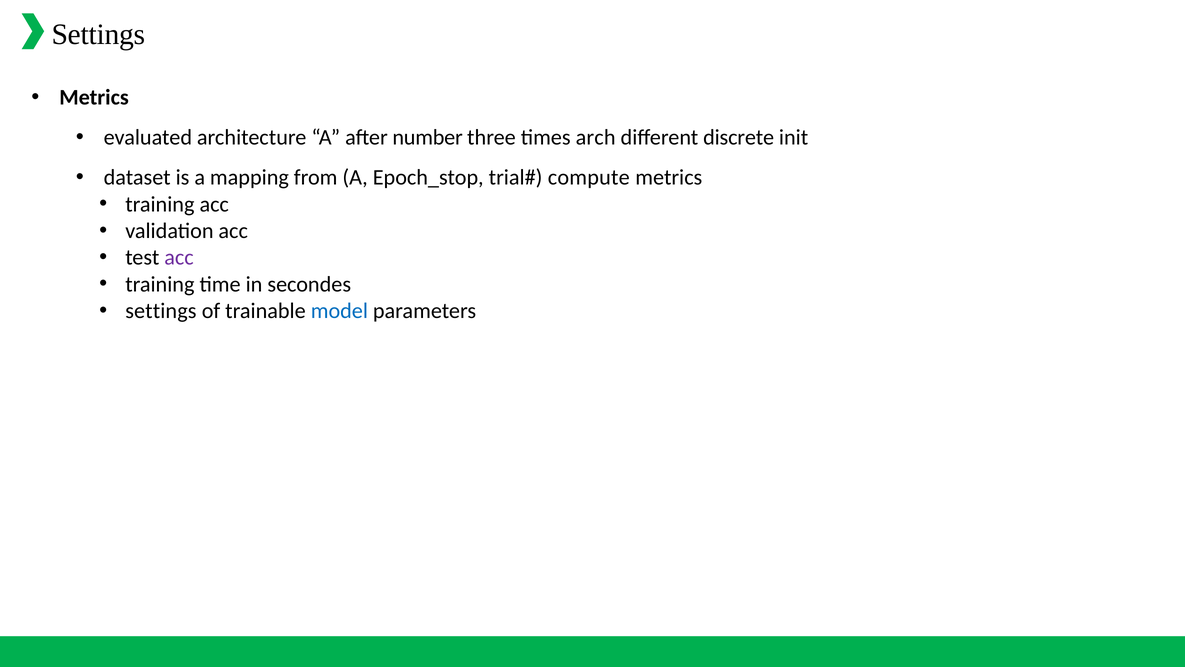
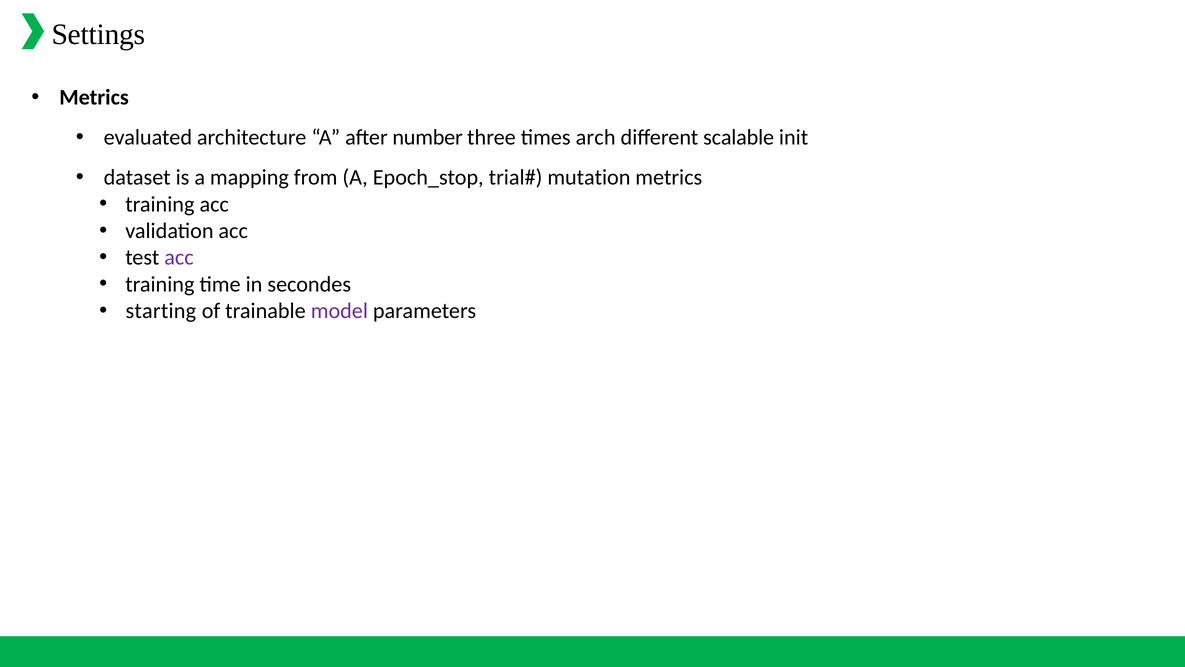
discrete: discrete -> scalable (739, 137)
compute: compute -> mutation (589, 177)
settings: settings -> starting (161, 311)
model colour: blue -> purple (339, 311)
